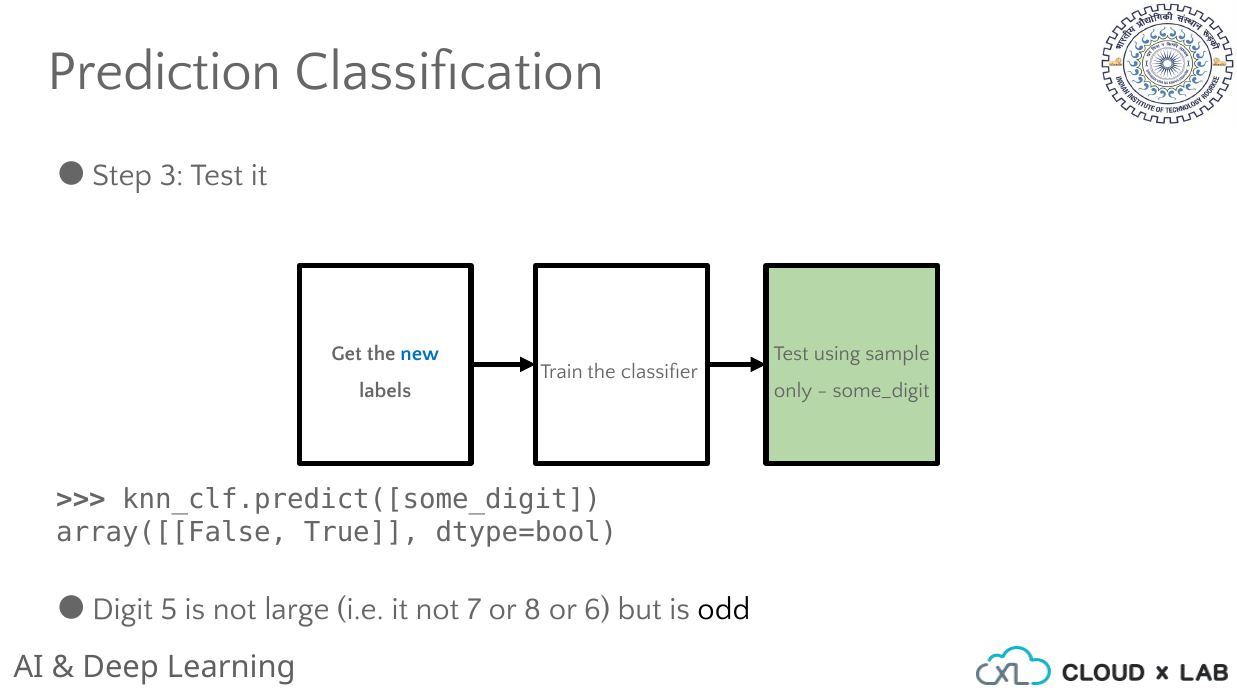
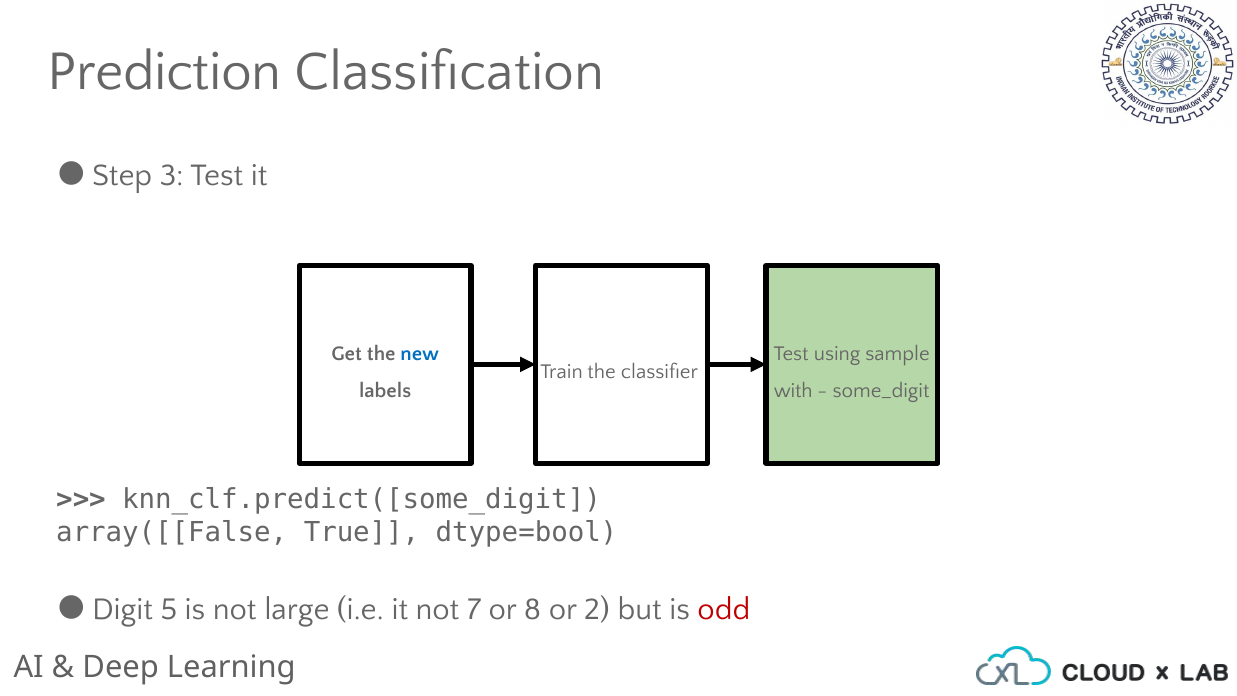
only: only -> with (793, 390)
6: 6 -> 2 (597, 609)
odd colour: black -> red (724, 609)
